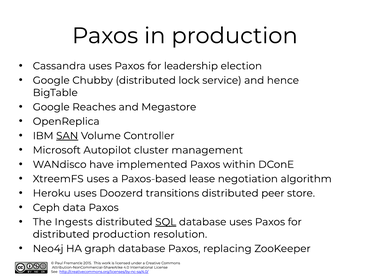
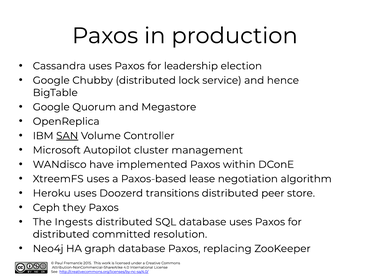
Reaches: Reaches -> Quorum (94, 107)
data: data -> they (74, 208)
SQL underline: present -> none (166, 222)
distributed production: production -> committed (121, 235)
